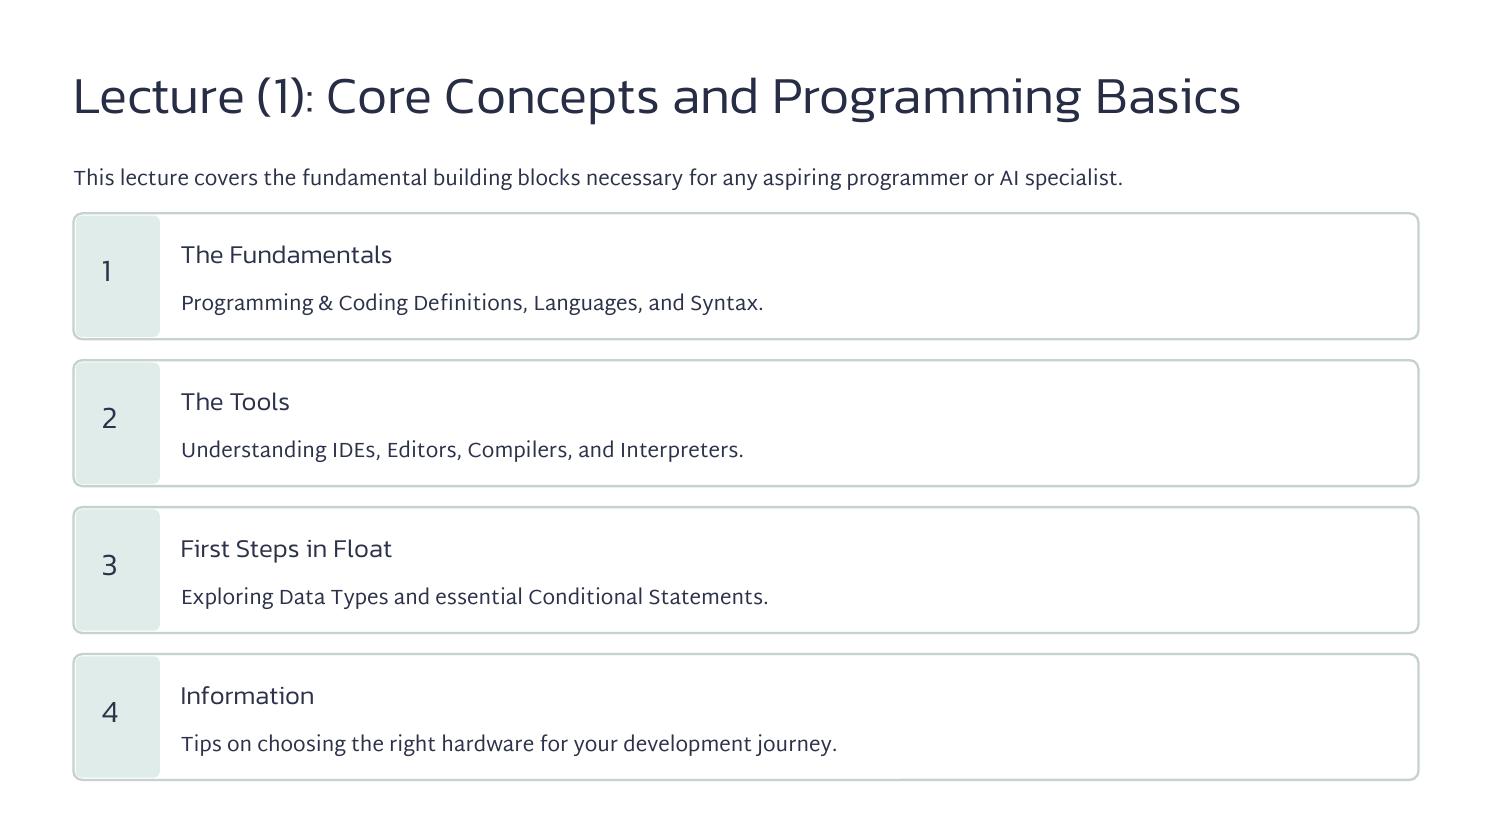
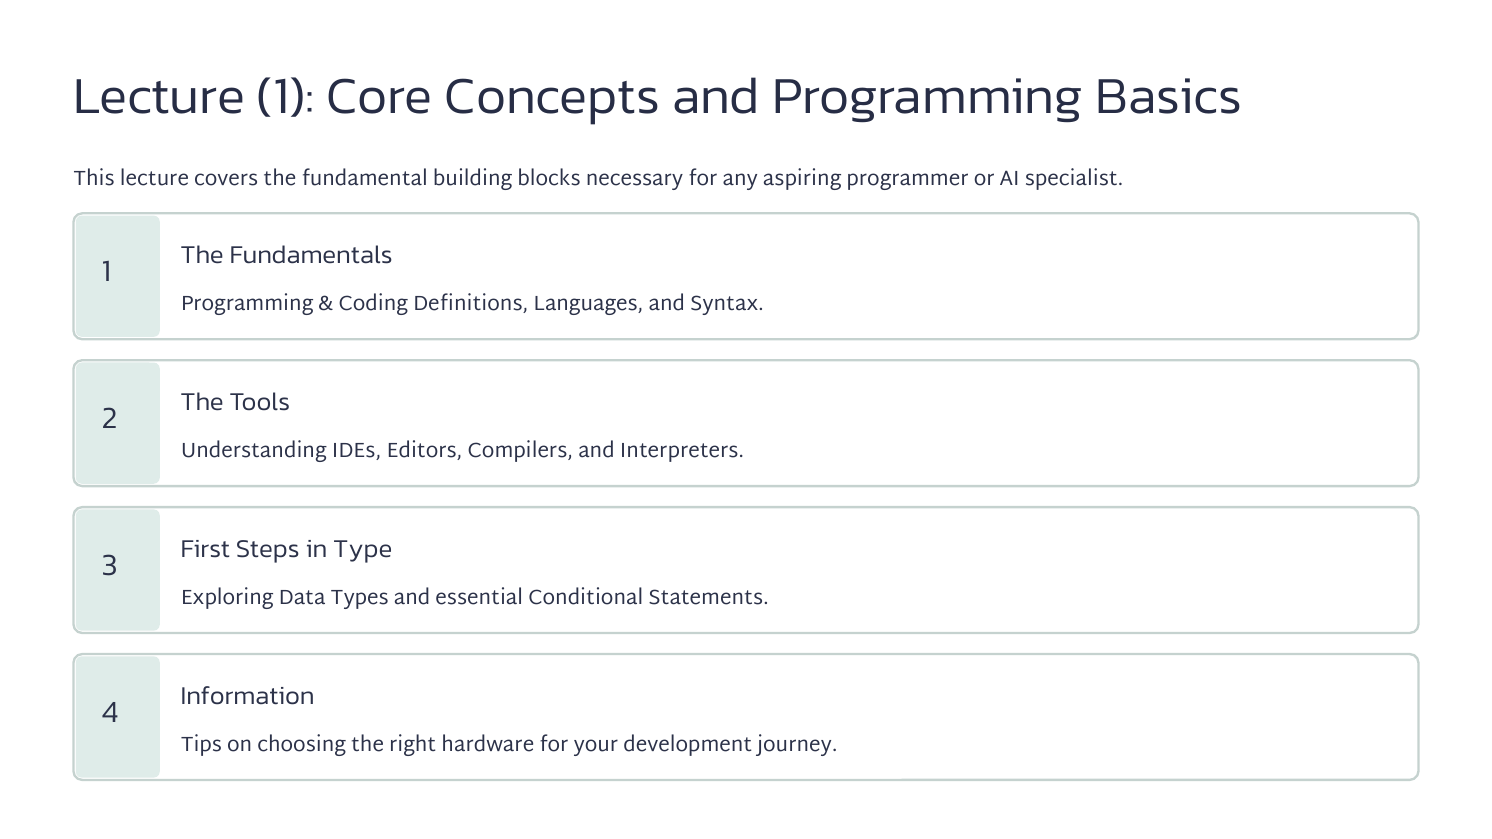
Float: Float -> Type (363, 549)
